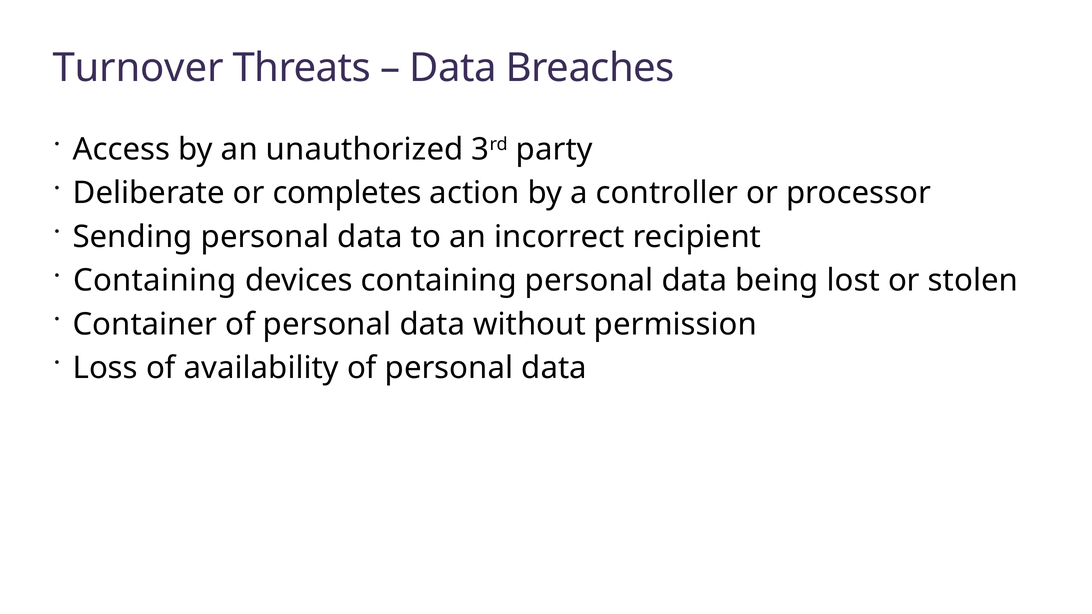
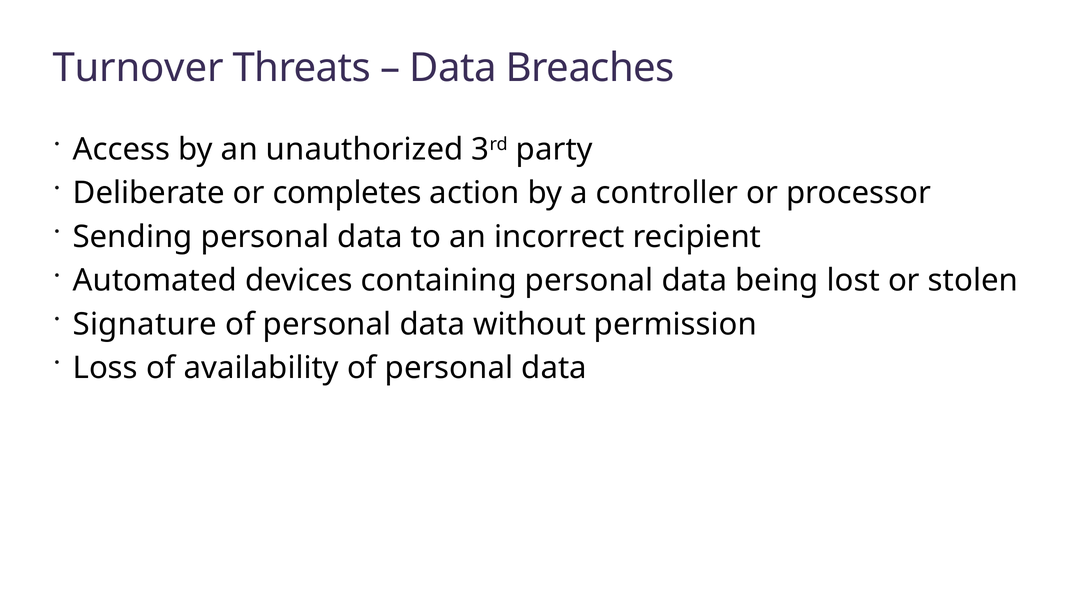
Containing: Containing -> Automated (155, 281)
Container: Container -> Signature (145, 324)
